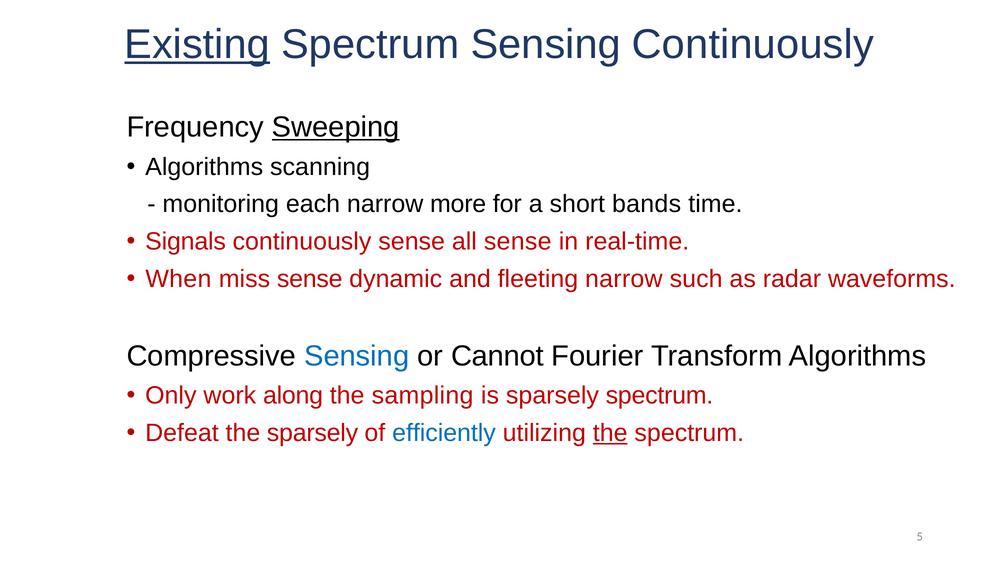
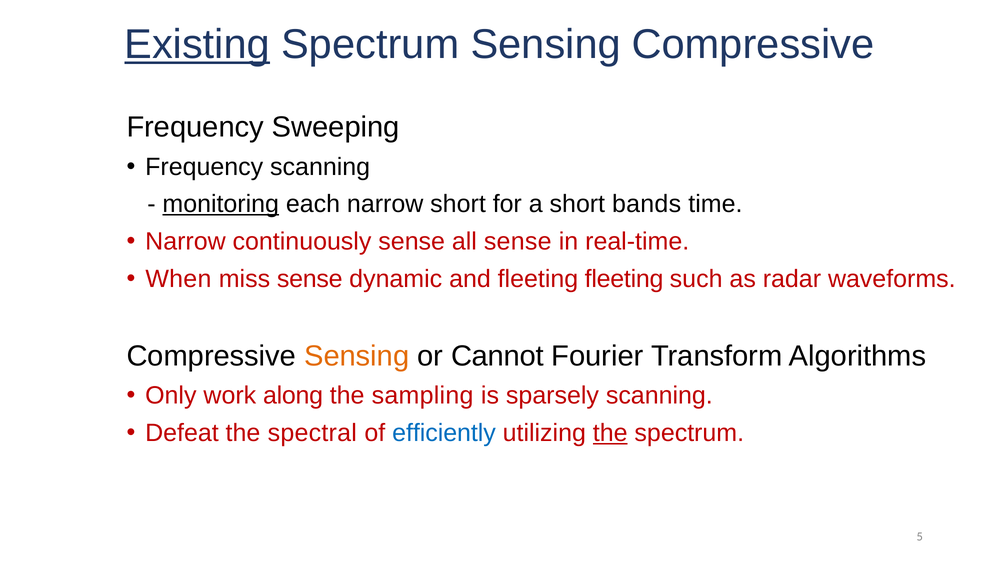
Sensing Continuously: Continuously -> Compressive (753, 45)
Sweeping underline: present -> none (336, 127)
Algorithms: Algorithms -> Frequency (204, 167)
monitoring underline: none -> present (221, 204)
narrow more: more -> short (458, 204)
Signals: Signals -> Narrow (185, 242)
fleeting narrow: narrow -> fleeting (624, 279)
Sensing colour: blue -> orange (357, 356)
sparsely spectrum: spectrum -> scanning (659, 396)
the sparsely: sparsely -> spectral (312, 433)
